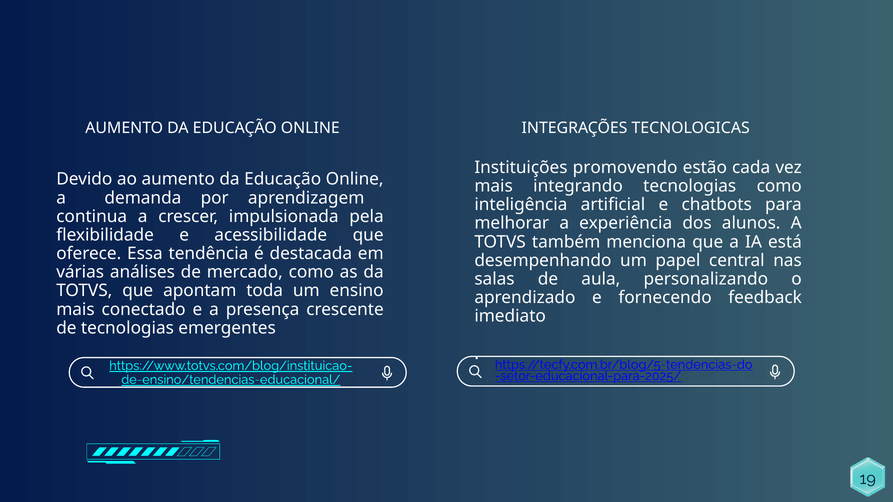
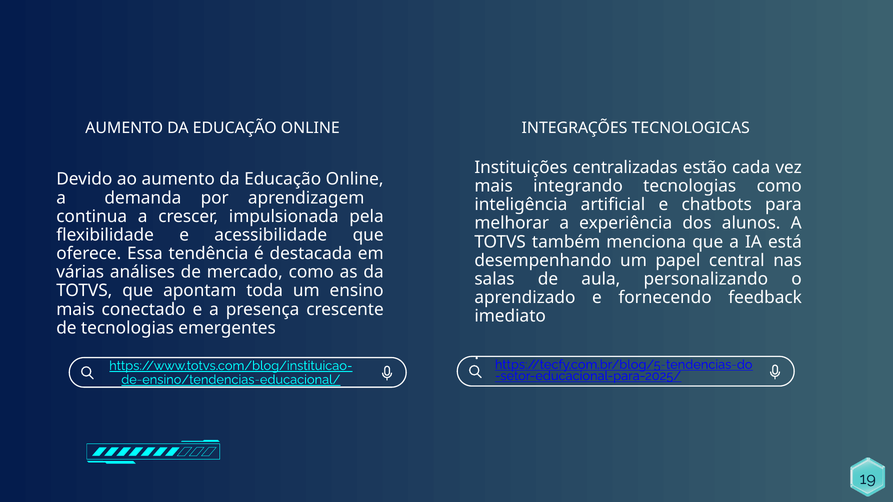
promovendo: promovendo -> centralizadas (625, 168)
